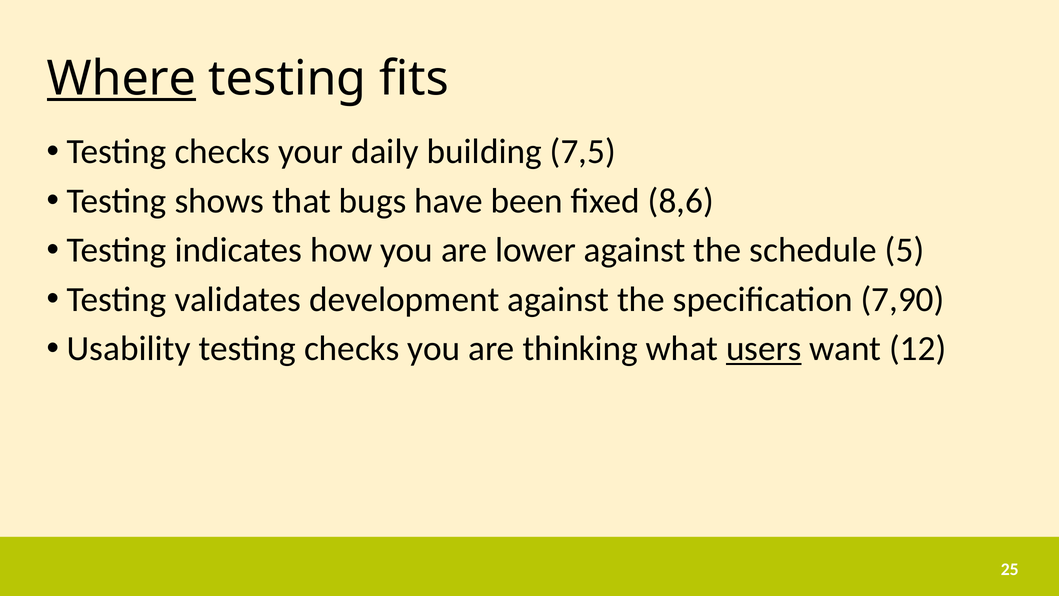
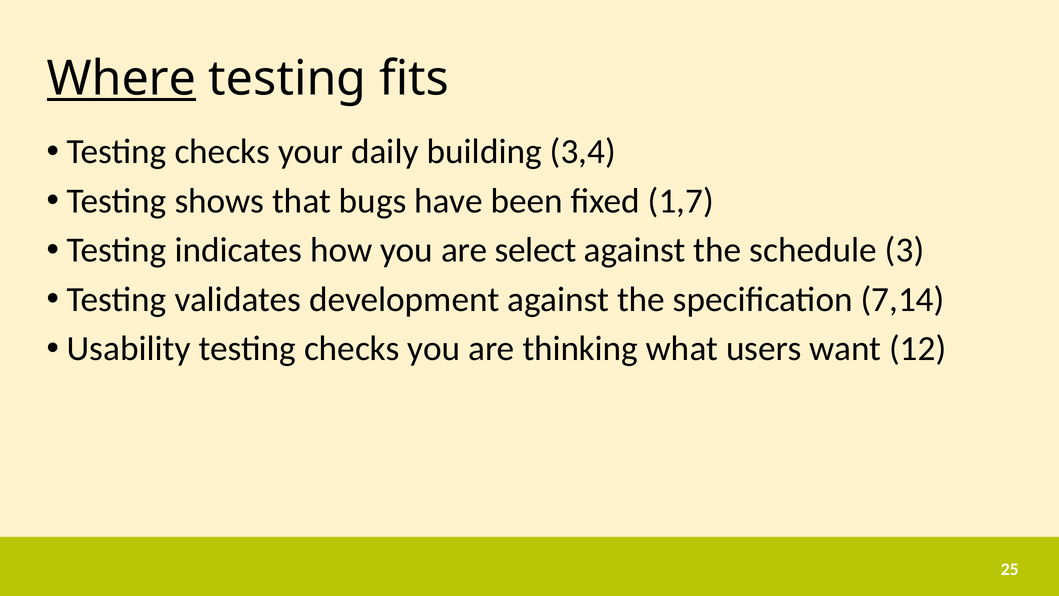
7,5: 7,5 -> 3,4 (583, 152)
8,6: 8,6 -> 1,7 (681, 201)
lower: lower -> select (536, 250)
5: 5 -> 3 (905, 250)
7,90: 7,90 -> 7,14 (903, 299)
users underline: present -> none (764, 348)
